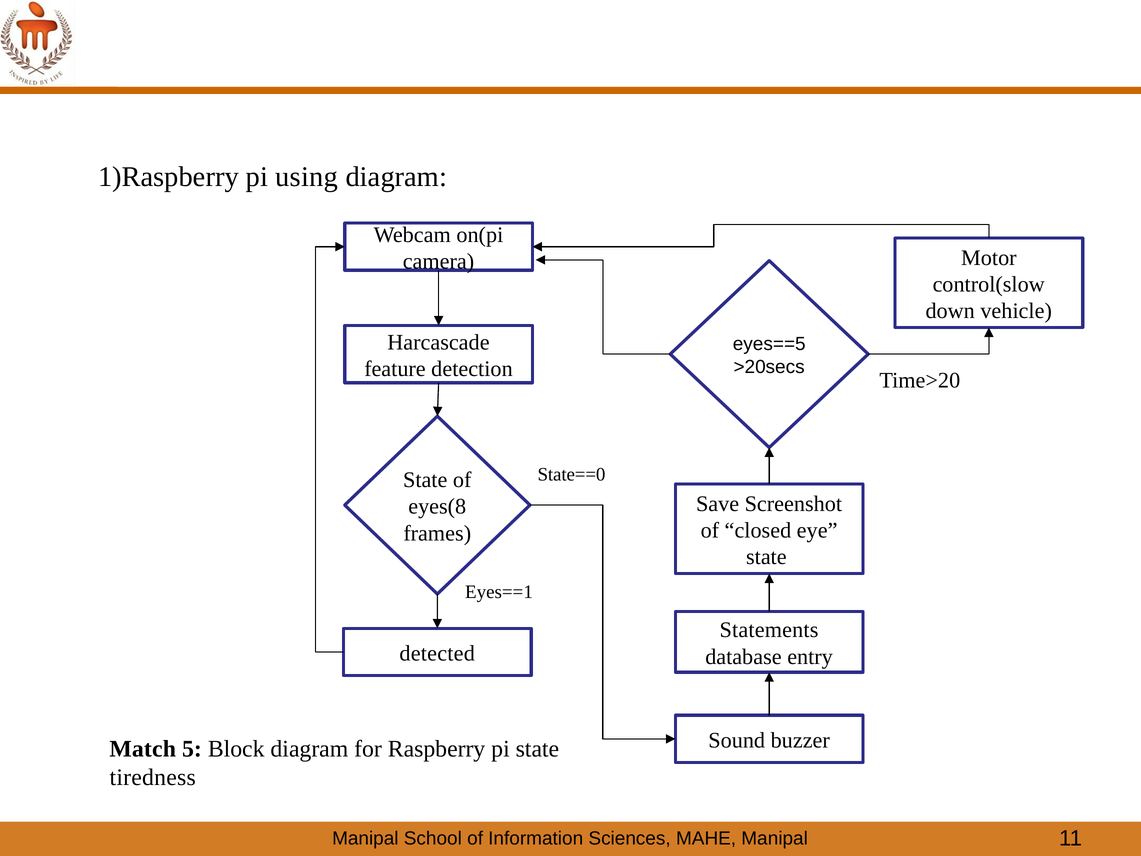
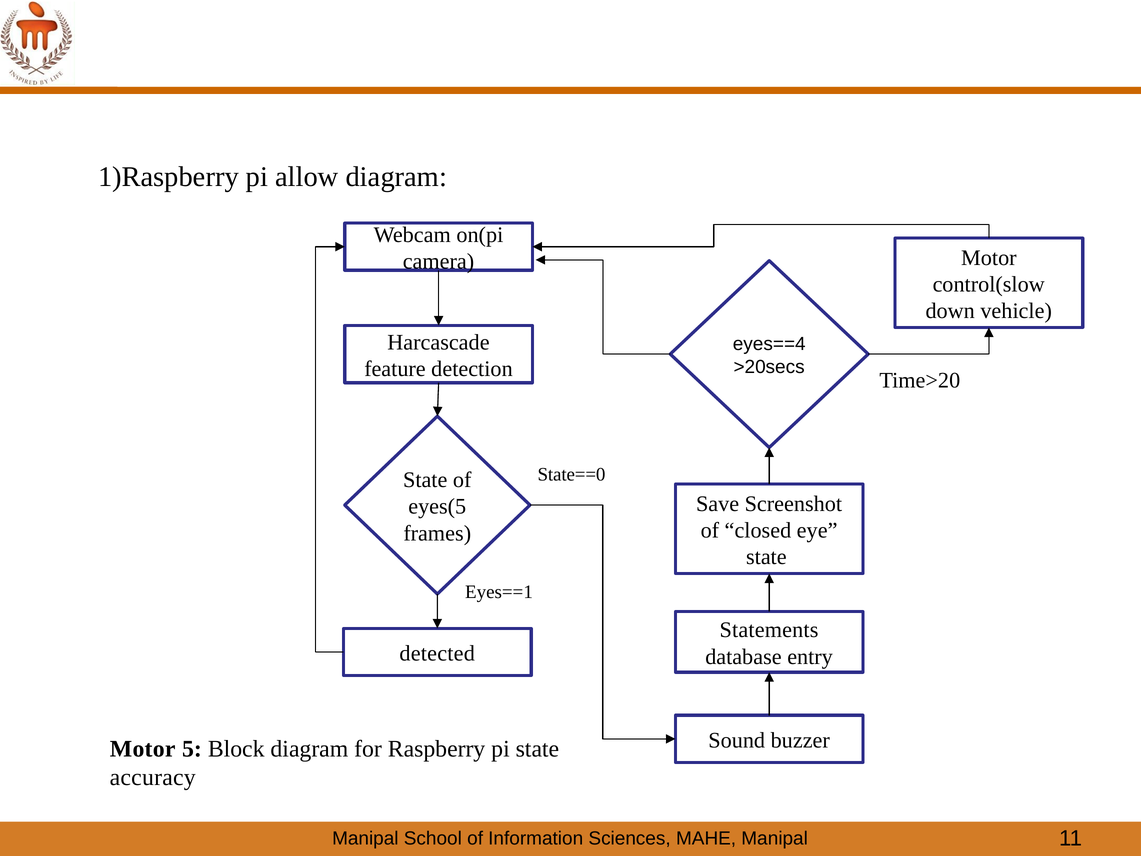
using: using -> allow (307, 177)
eyes==5: eyes==5 -> eyes==4 (769, 344)
eyes(8: eyes(8 -> eyes(5 (437, 506)
Match: Match -> Motor (143, 749)
tiredness: tiredness -> accuracy (153, 777)
